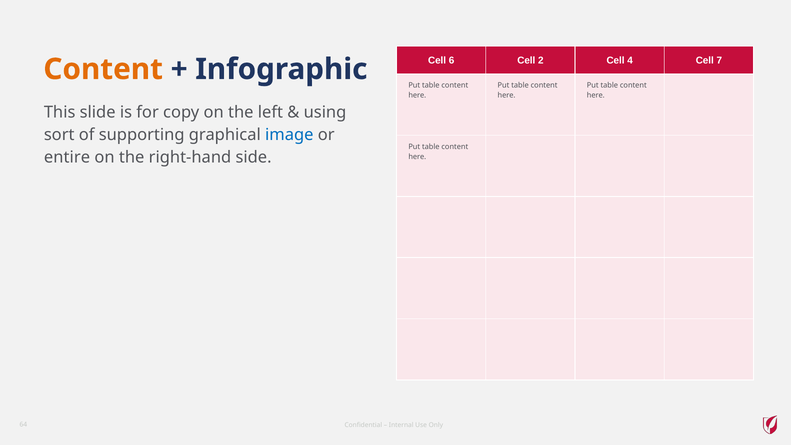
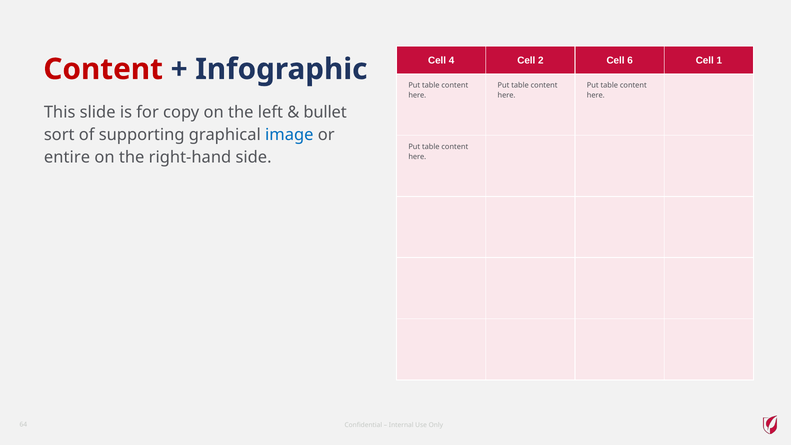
6: 6 -> 4 (452, 60)
4: 4 -> 6 (630, 60)
7: 7 -> 1 (719, 60)
Content colour: orange -> red (103, 69)
using: using -> bullet (325, 112)
